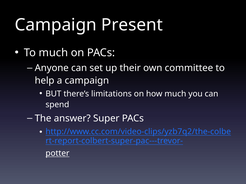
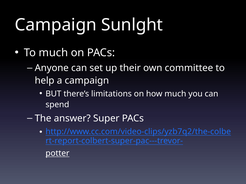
Present: Present -> Sunlght (132, 25)
